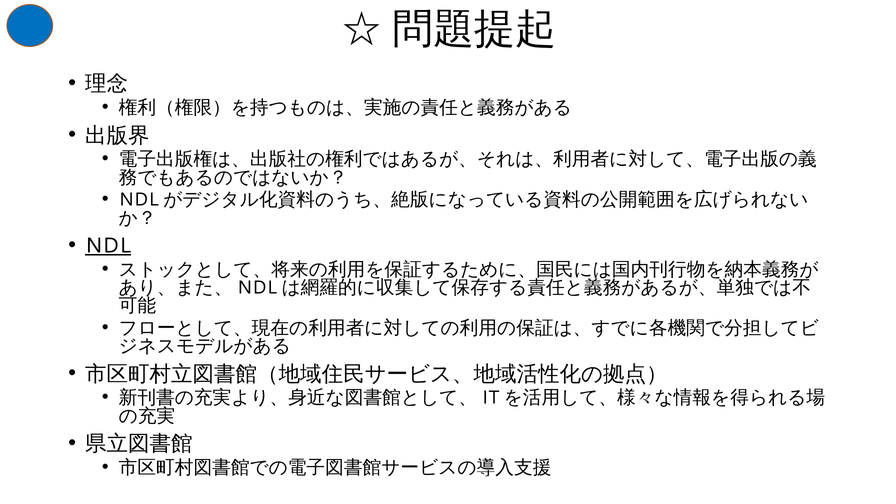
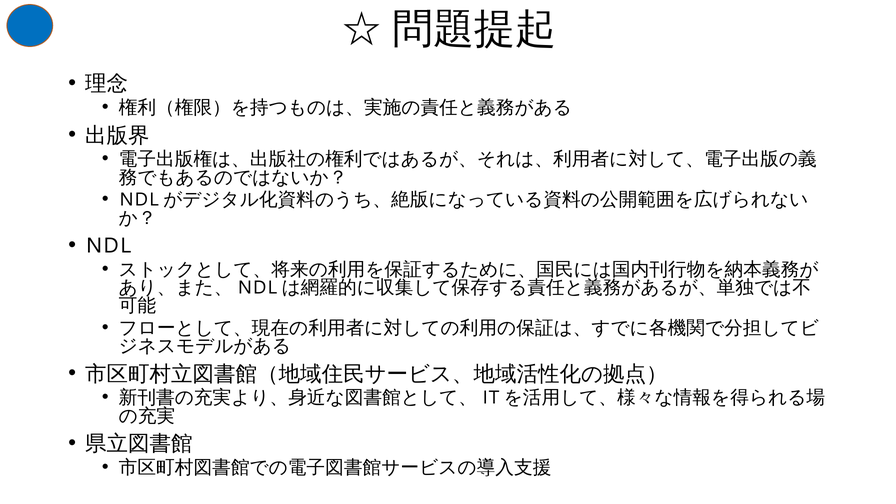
NDL underline: present -> none (108, 246)
